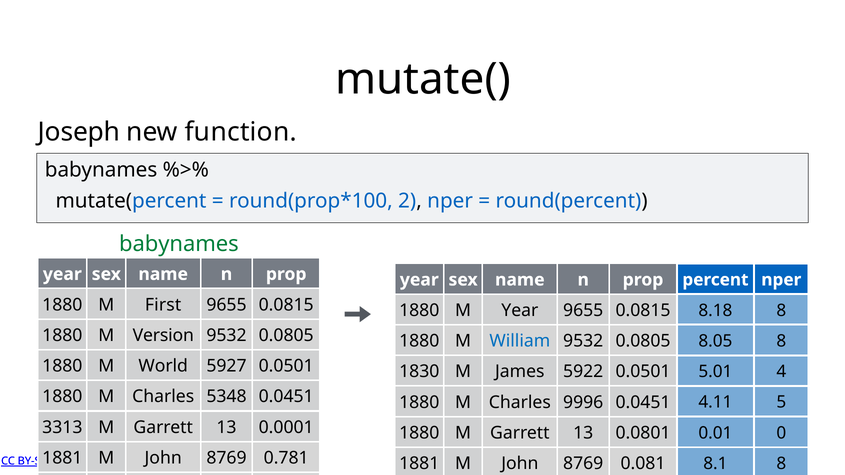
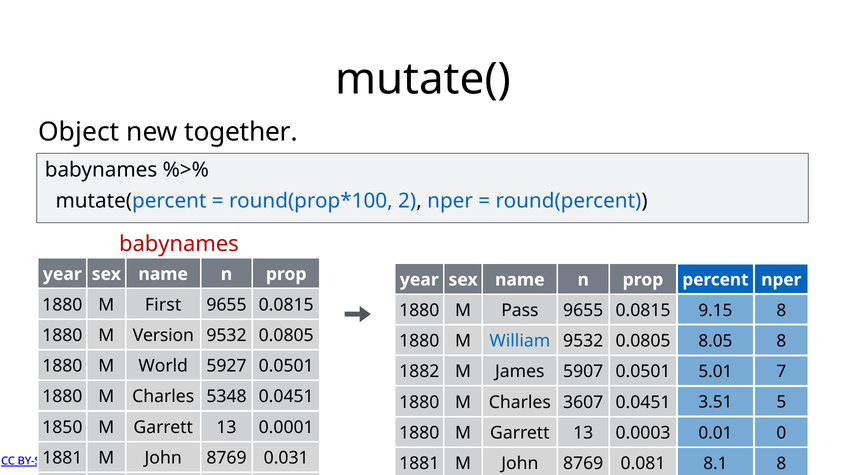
Joseph: Joseph -> Object (79, 132)
function: function -> together (241, 132)
babynames colour: green -> red (179, 244)
M Year: Year -> Pass (520, 311)
0.0815 8.18: 8.18 -> 9.15 (715, 311)
1830: 1830 -> 1882 (419, 372)
5922: 5922 -> 5907 (583, 372)
5.01 4: 4 -> 7 (781, 372)
9996: 9996 -> 3607 (583, 403)
4.11: 4.11 -> 3.51 (715, 403)
3313: 3313 -> 1850 (62, 428)
0.0801: 0.0801 -> 0.0003 (643, 433)
0.781: 0.781 -> 0.031 (286, 458)
